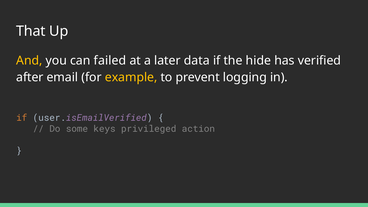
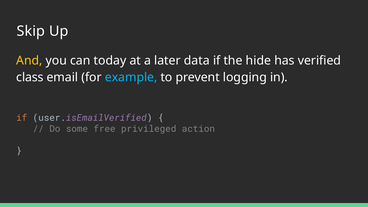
That: That -> Skip (31, 31)
failed: failed -> today (110, 60)
after: after -> class (30, 77)
example colour: yellow -> light blue (131, 77)
keys: keys -> free (105, 129)
